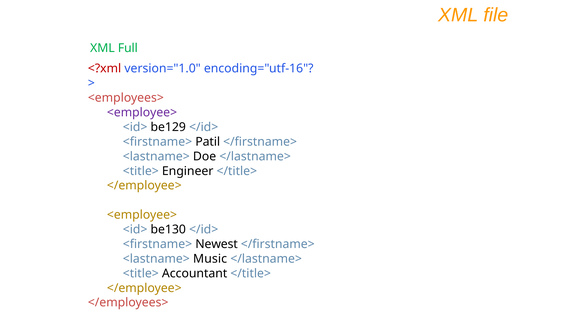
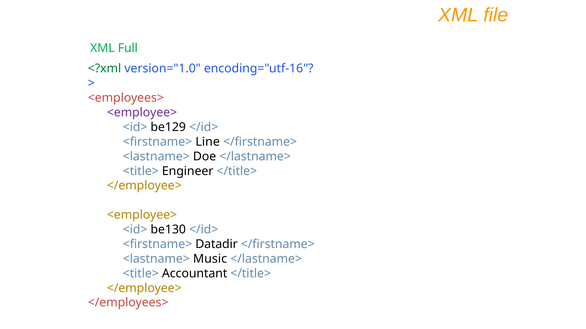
<?xml colour: red -> green (105, 69)
Patil: Patil -> Line (208, 142)
Newest: Newest -> Datadir (217, 245)
